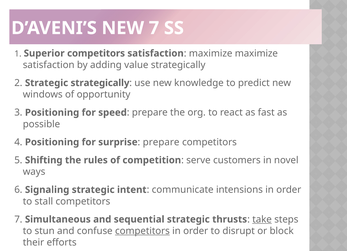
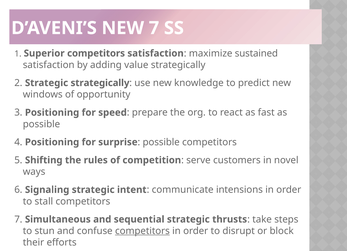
maximize maximize: maximize -> sustained (256, 53)
prepare: prepare -> possible (161, 142)
take underline: present -> none (262, 219)
